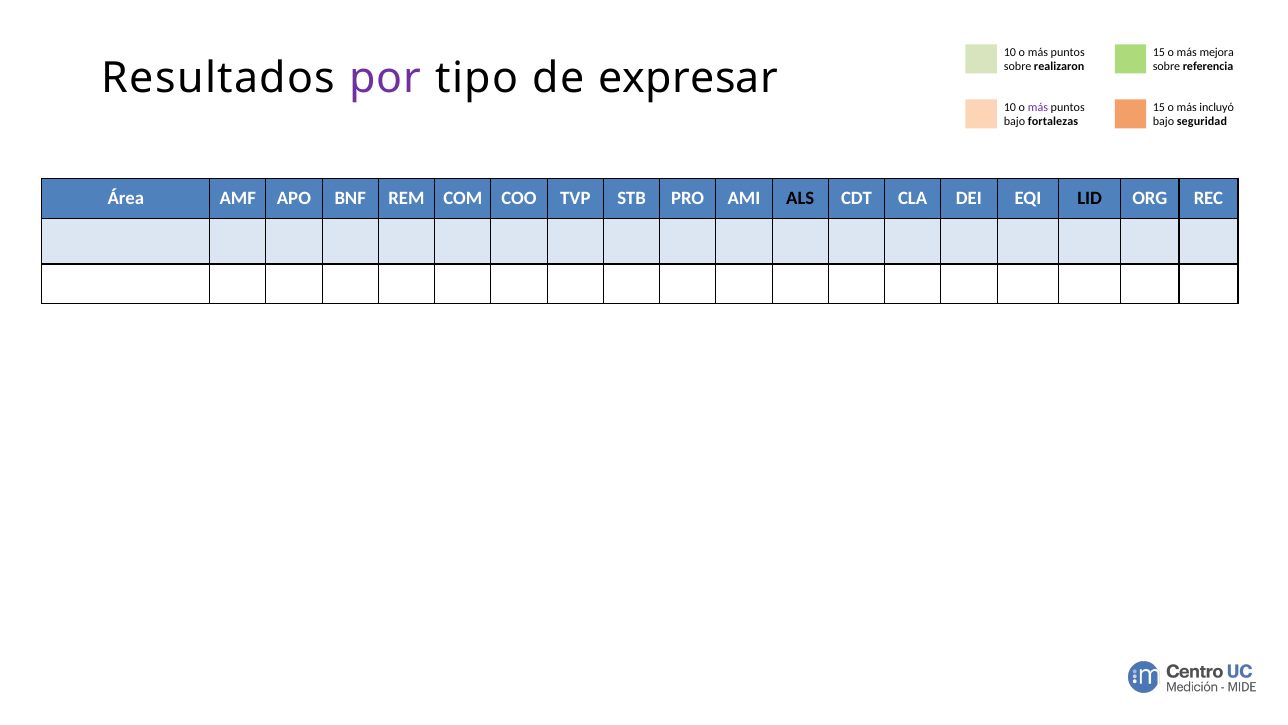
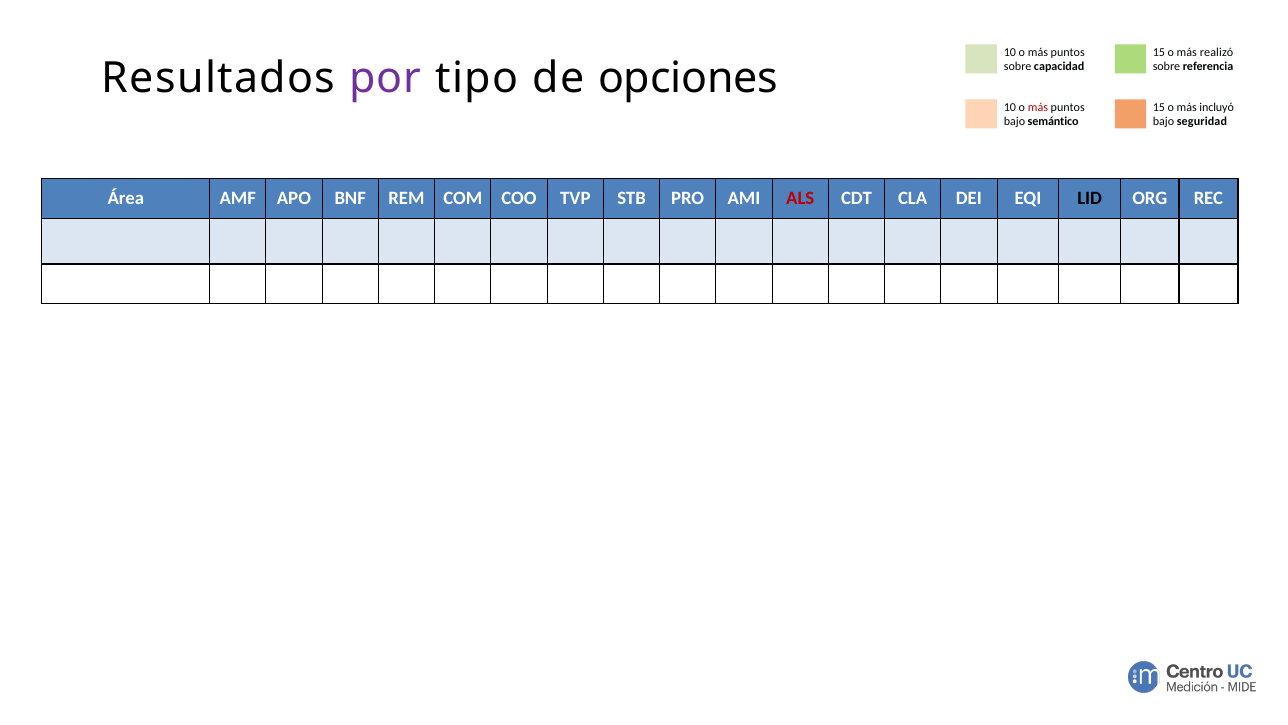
mejora: mejora -> realizó (1217, 52)
realizaron: realizaron -> capacidad (1059, 67)
expresar: expresar -> opciones (688, 78)
más colour: purple -> red (1038, 107)
fortalezas: fortalezas -> semántico (1053, 122)
ALS colour: black -> red (800, 199)
